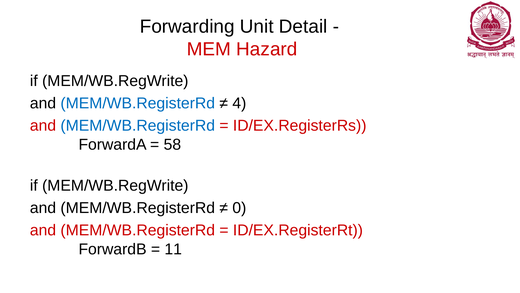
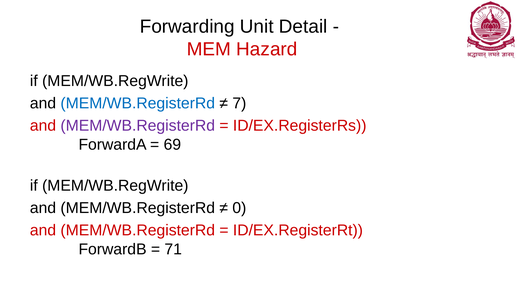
4: 4 -> 7 (239, 103)
MEM/WB.RegisterRd colour: blue -> purple (138, 125)
58: 58 -> 69 (172, 144)
11: 11 -> 71 (173, 249)
